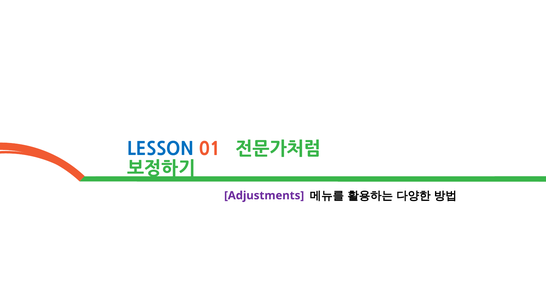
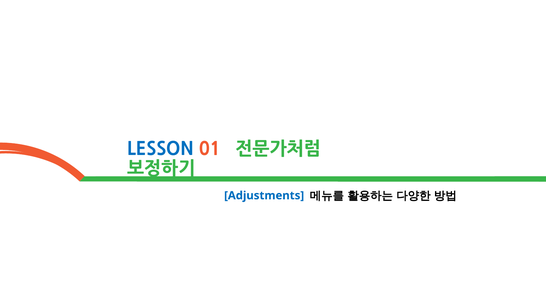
Adjustments colour: purple -> blue (264, 196)
